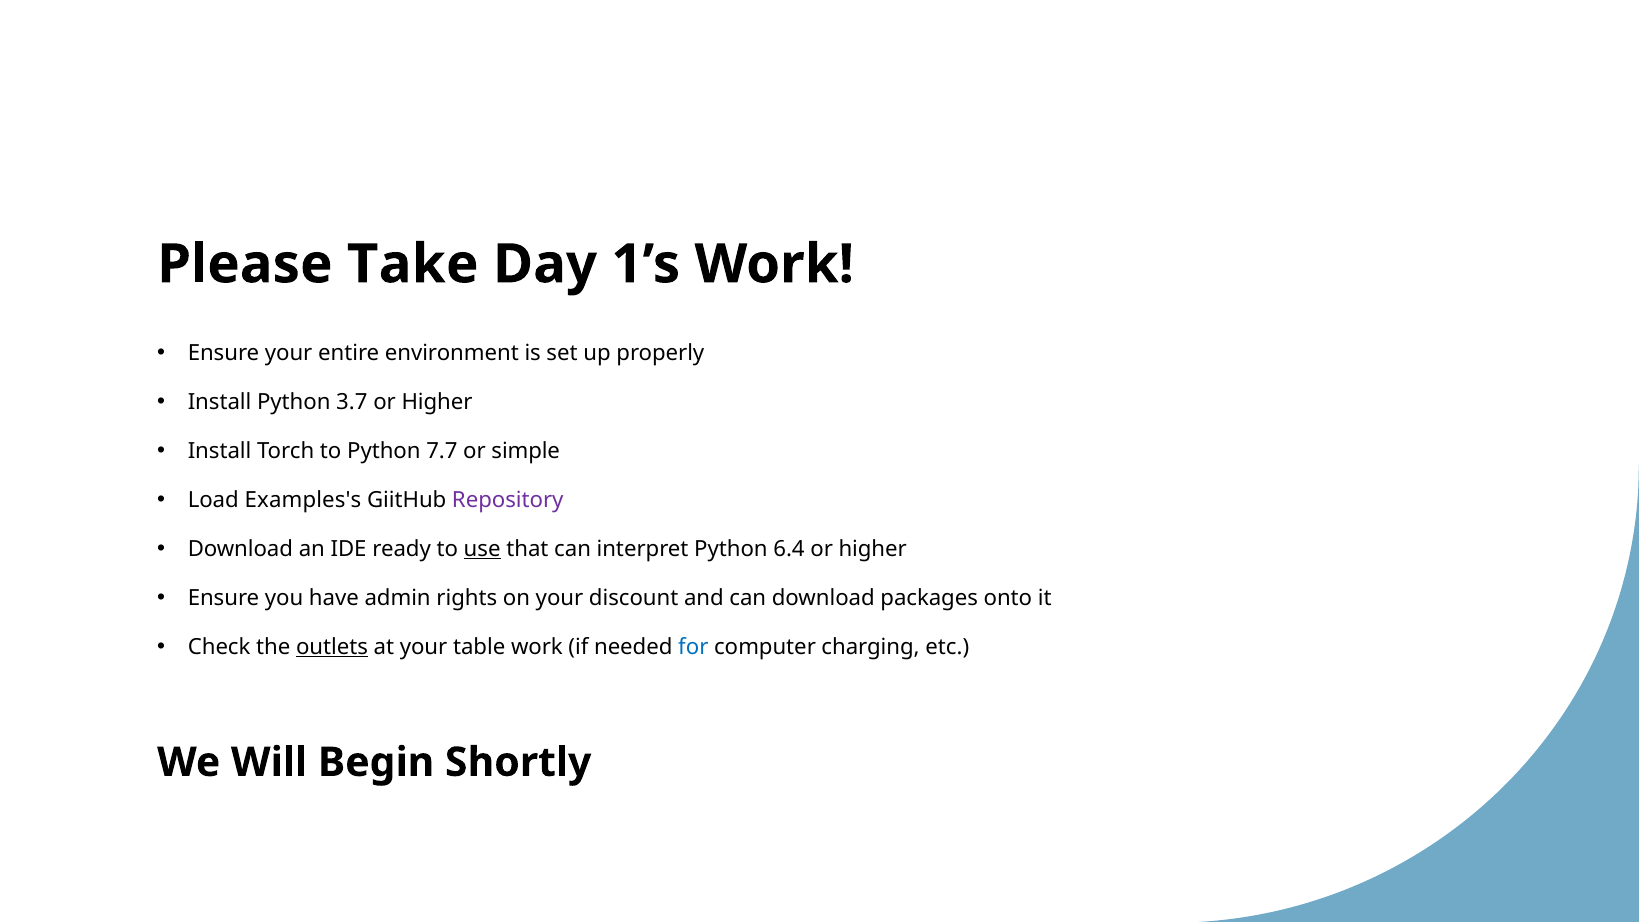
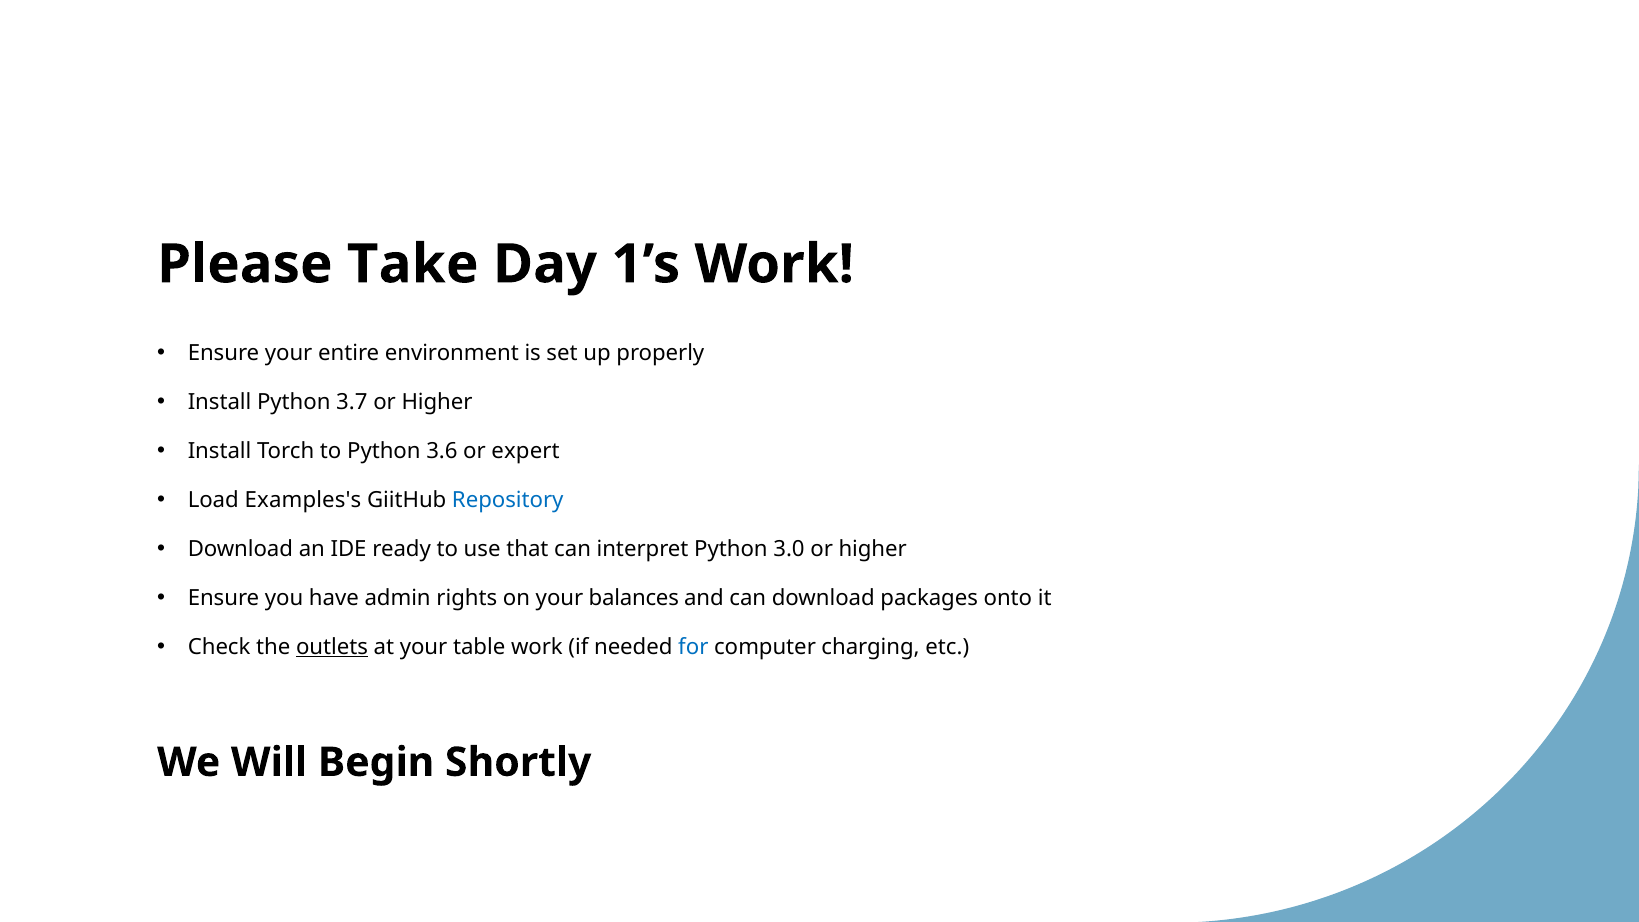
7.7: 7.7 -> 3.6 (442, 451)
simple: simple -> expert (526, 451)
Repository colour: purple -> blue (508, 500)
use underline: present -> none (482, 549)
6.4: 6.4 -> 3.0 (789, 549)
discount: discount -> balances (634, 598)
